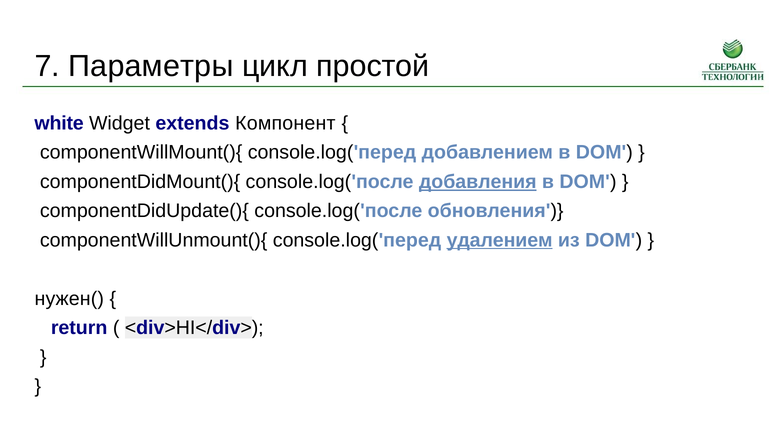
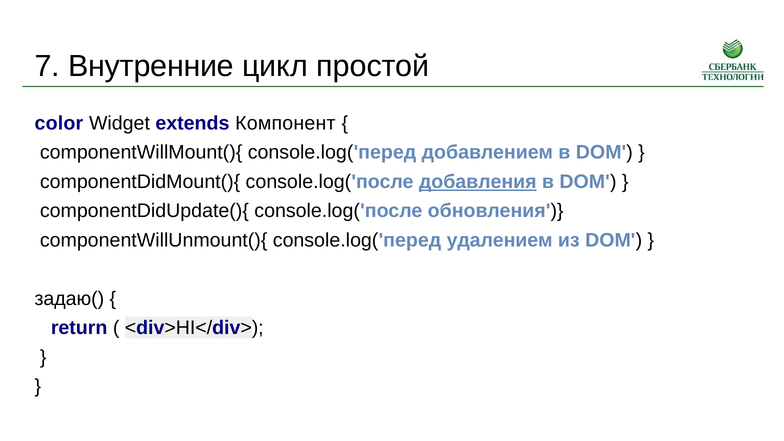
Параметры: Параметры -> Внутренние (151, 66)
white: white -> color (59, 123)
удалением underline: present -> none (500, 240)
нужен(: нужен( -> задаю( (69, 299)
